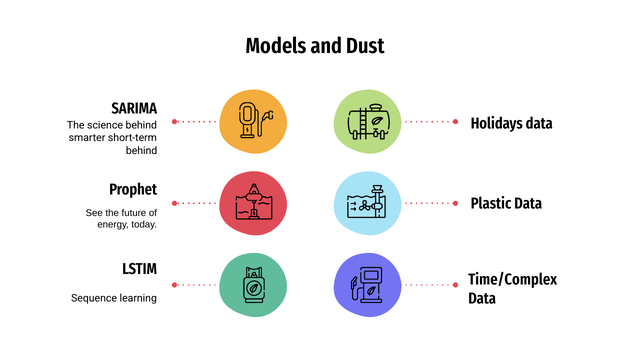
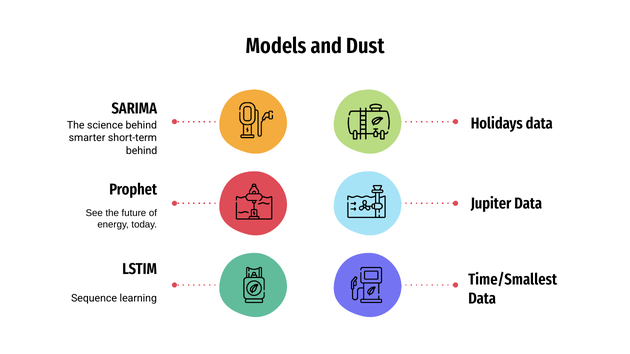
Plastic: Plastic -> Jupiter (491, 204)
Time/Complex: Time/Complex -> Time/Smallest (513, 280)
